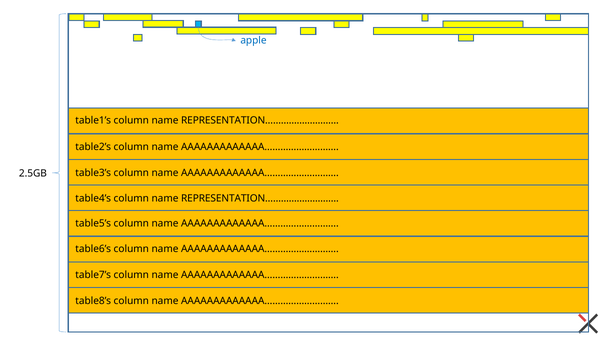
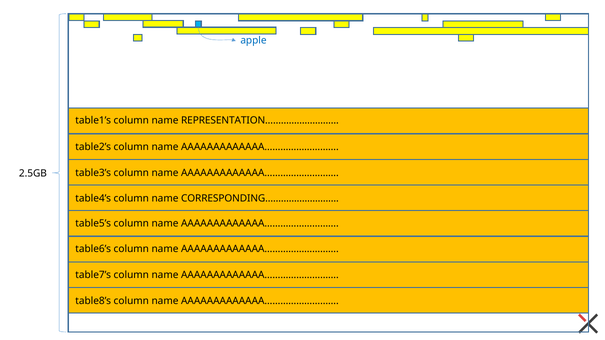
table4’s column name REPRESENTATION………………………: REPRESENTATION……………………… -> CORRESPONDING……………………… (260, 199)
